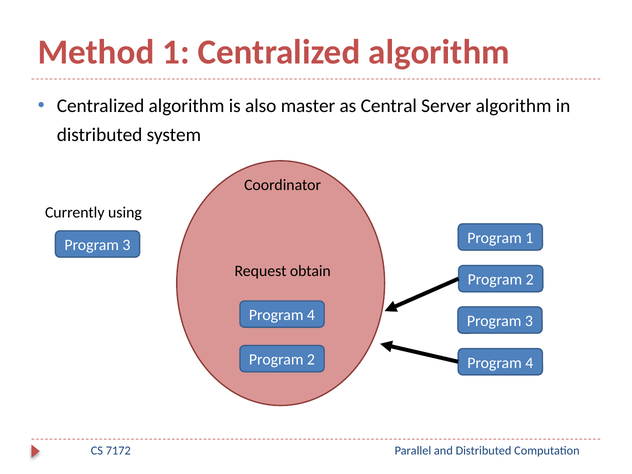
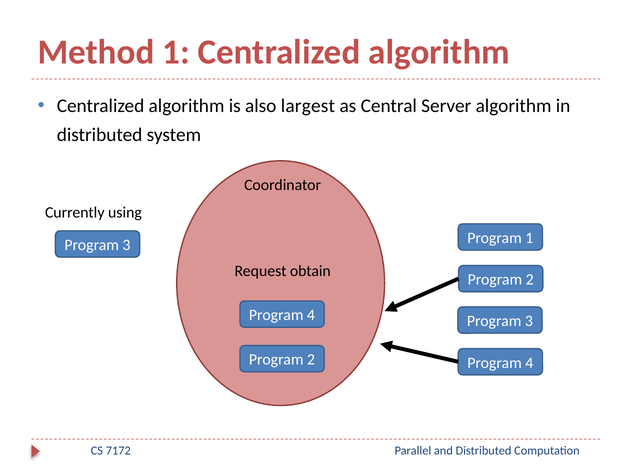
master: master -> largest (308, 106)
